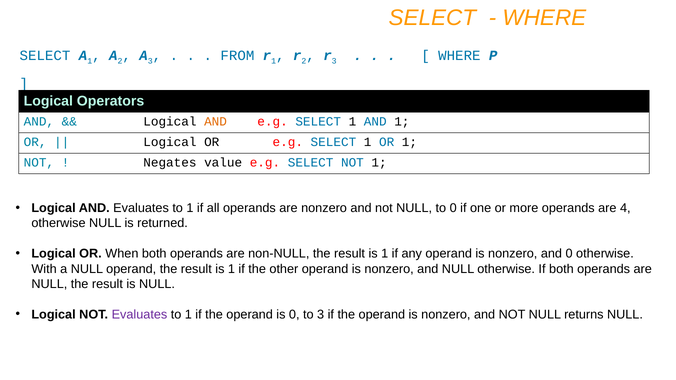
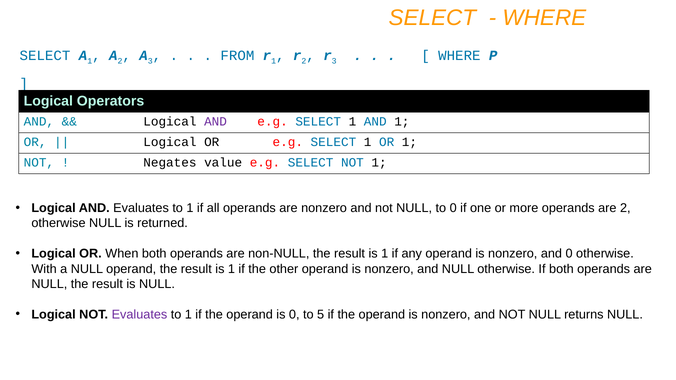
AND colour: orange -> purple (216, 122)
are 4: 4 -> 2 (625, 208)
to 3: 3 -> 5 (321, 315)
